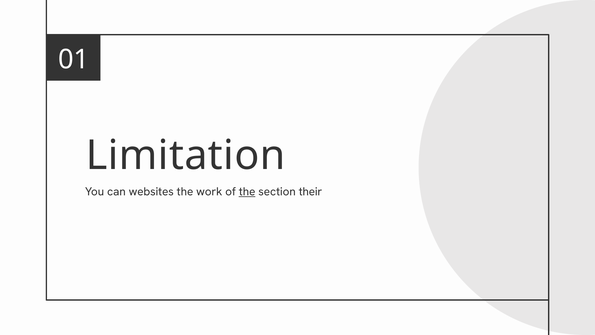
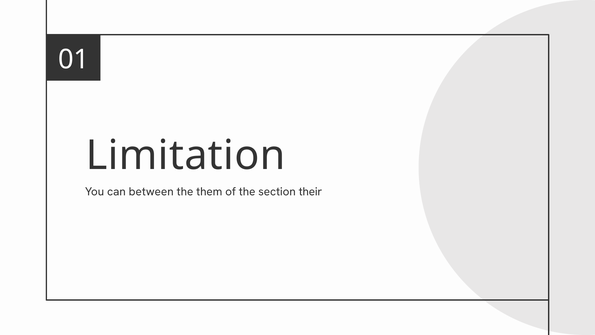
websites: websites -> between (151, 191)
work: work -> them (209, 191)
the underline: present -> none (247, 191)
